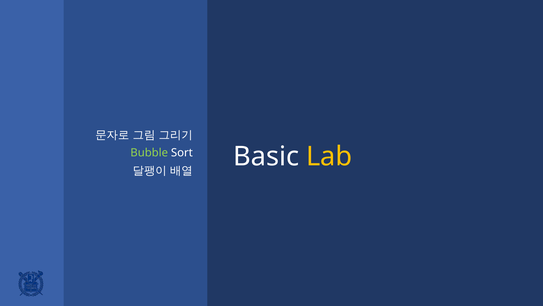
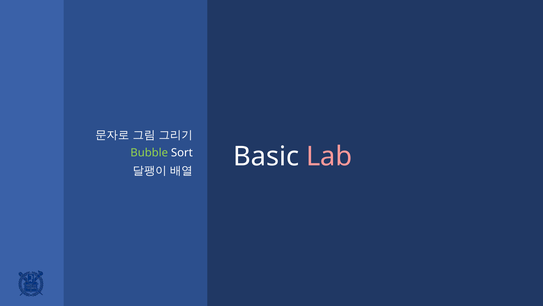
Lab colour: yellow -> pink (329, 156)
